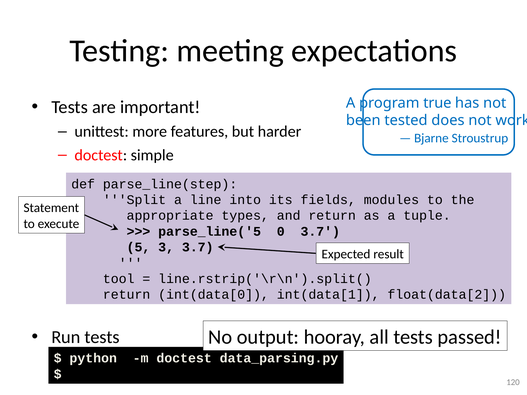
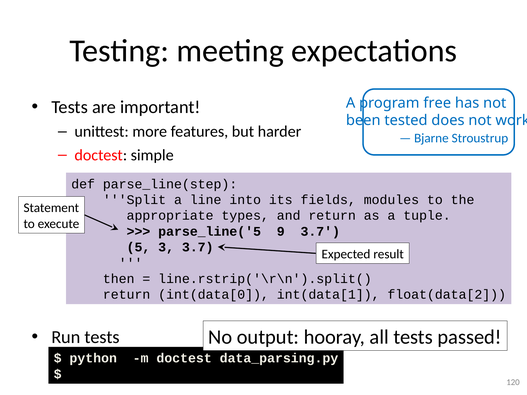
true: true -> free (437, 103)
0: 0 -> 9 (281, 232)
tool: tool -> then (119, 279)
